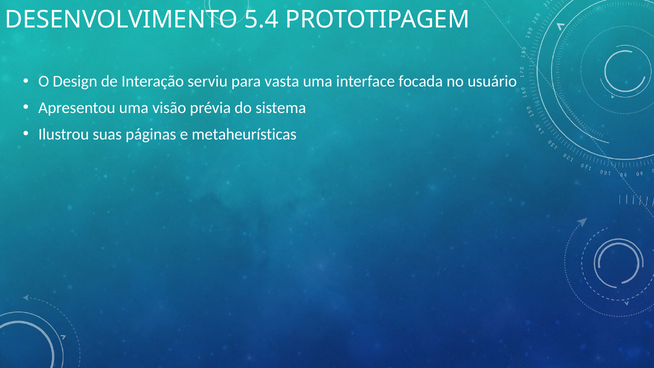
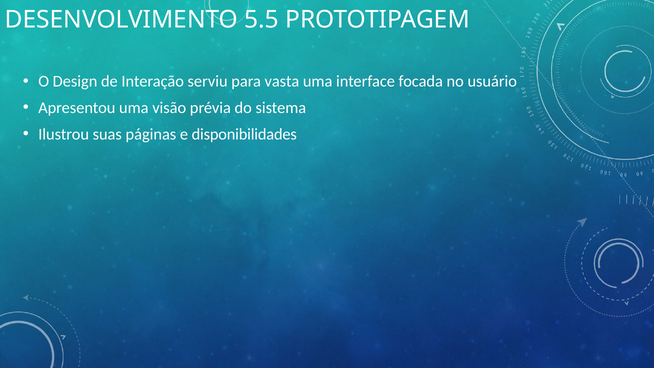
5.4: 5.4 -> 5.5 (262, 20)
metaheurísticas: metaheurísticas -> disponibilidades (244, 134)
